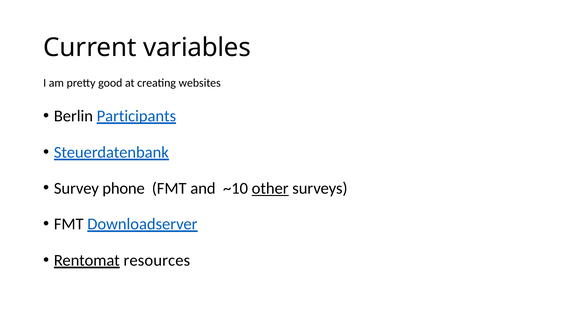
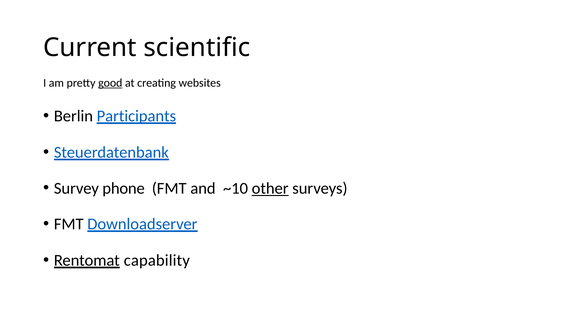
variables: variables -> scientific (197, 48)
good underline: none -> present (110, 83)
resources: resources -> capability (157, 260)
